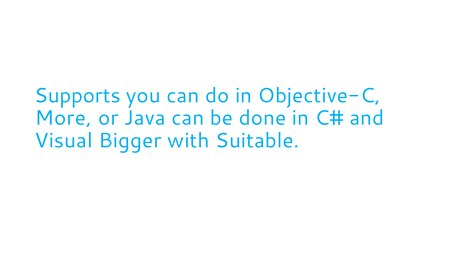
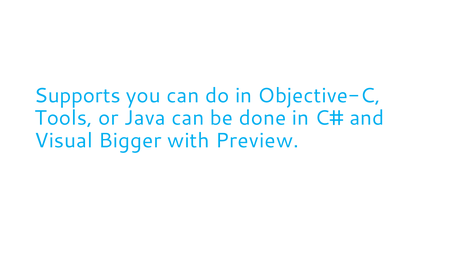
More: More -> Tools (64, 118)
Suitable: Suitable -> Preview (257, 140)
